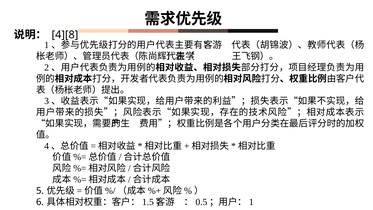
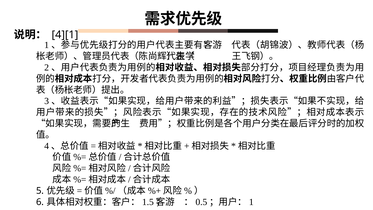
4][8: 4][8 -> 4][1 (65, 35)
